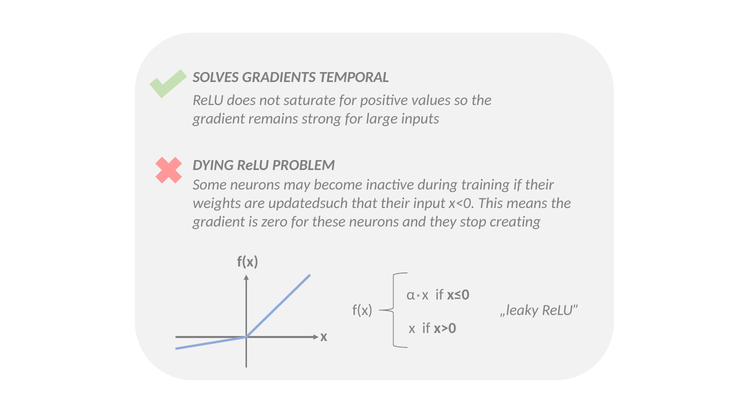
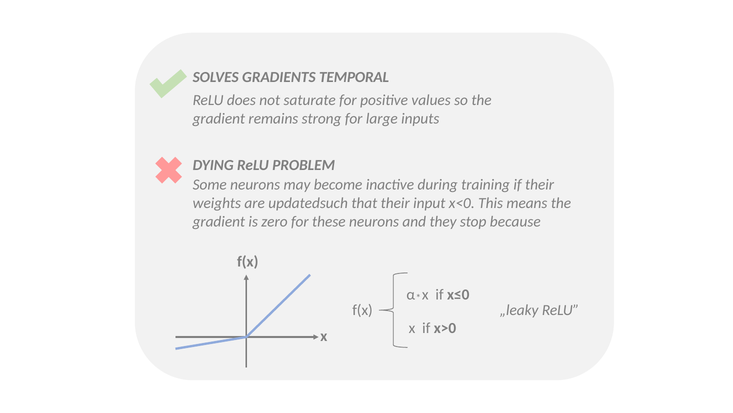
creating: creating -> because (515, 221)
